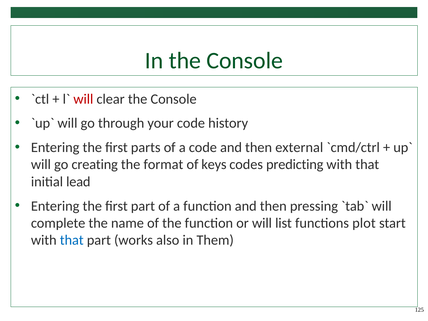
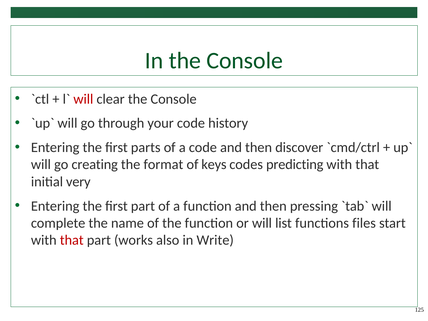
external: external -> discover (299, 148)
lead: lead -> very (78, 182)
plot: plot -> files (364, 223)
that colour: blue -> red (72, 240)
Them: Them -> Write (215, 240)
